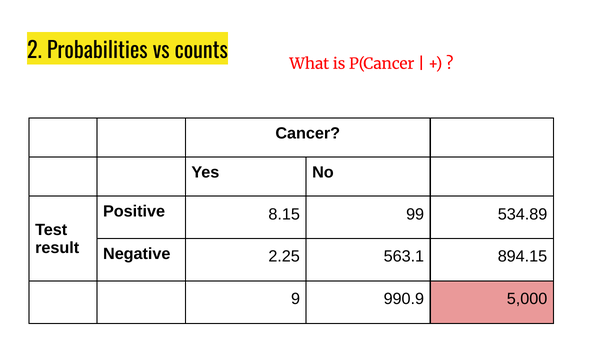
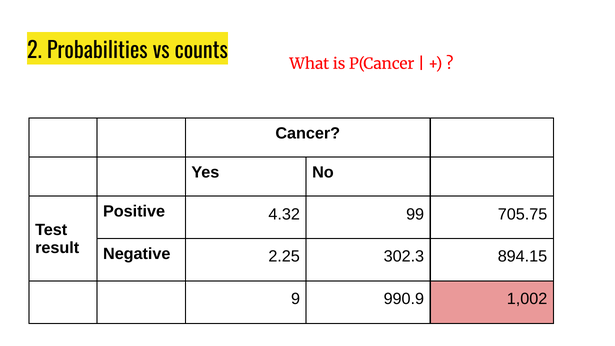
8.15: 8.15 -> 4.32 (284, 214)
534.89: 534.89 -> 705.75 (523, 214)
563.1: 563.1 -> 302.3 (404, 257)
5,000: 5,000 -> 1,002 (527, 299)
